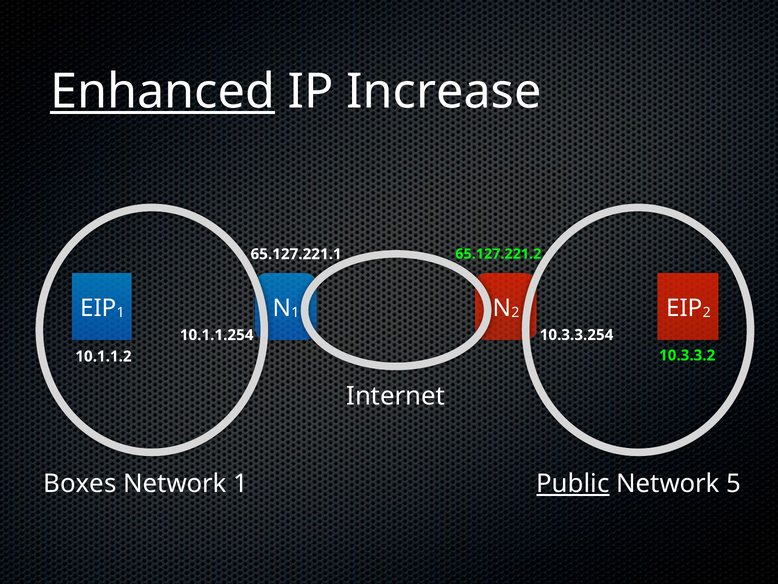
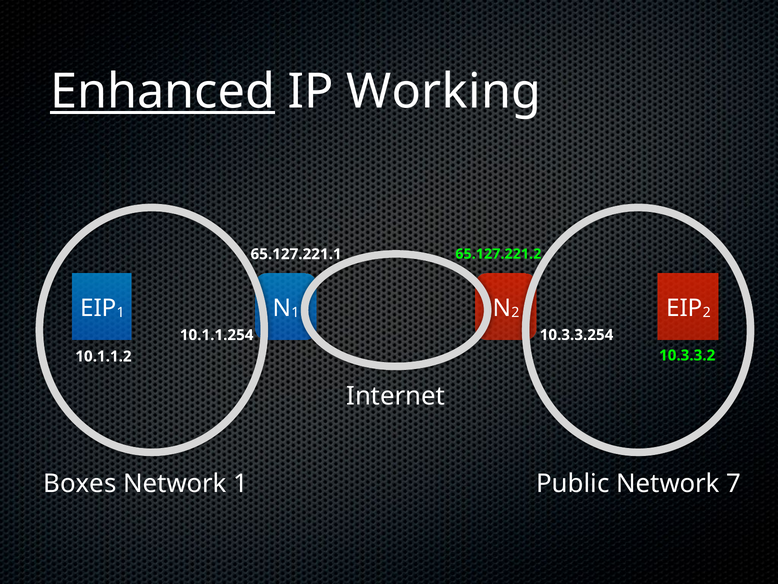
Increase: Increase -> Working (444, 92)
Public underline: present -> none (573, 483)
5: 5 -> 7 (734, 483)
